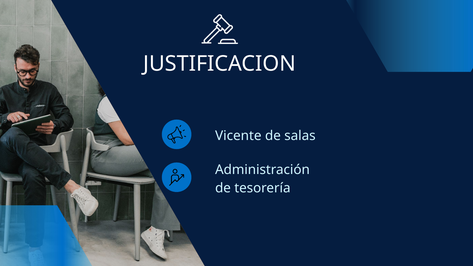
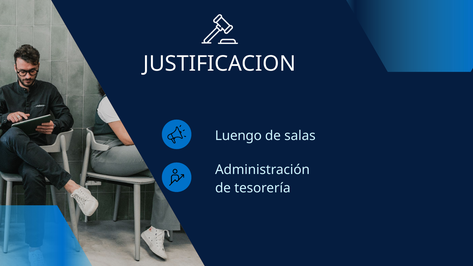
Vicente: Vicente -> Luengo (238, 136)
